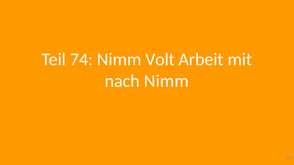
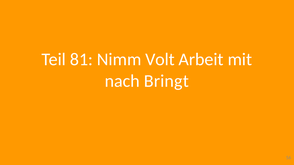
74: 74 -> 81 (81, 60)
nach Nimm: Nimm -> Bringt (166, 81)
